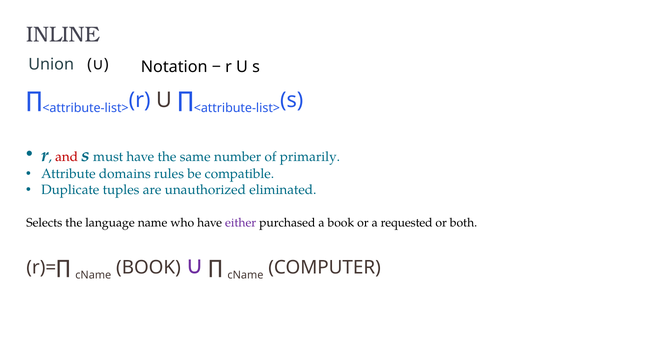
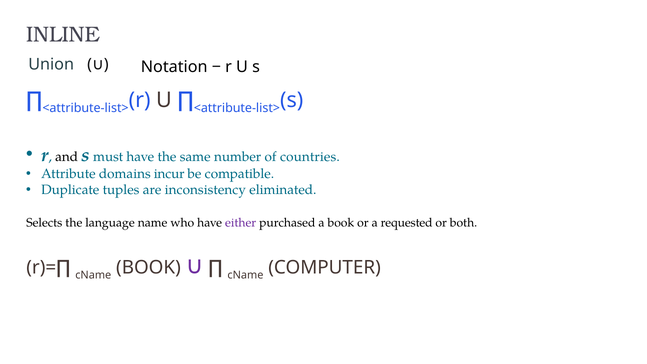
and colour: red -> black (67, 157)
primarily: primarily -> countries (310, 157)
rules: rules -> incur (169, 174)
unauthorized: unauthorized -> inconsistency (205, 190)
